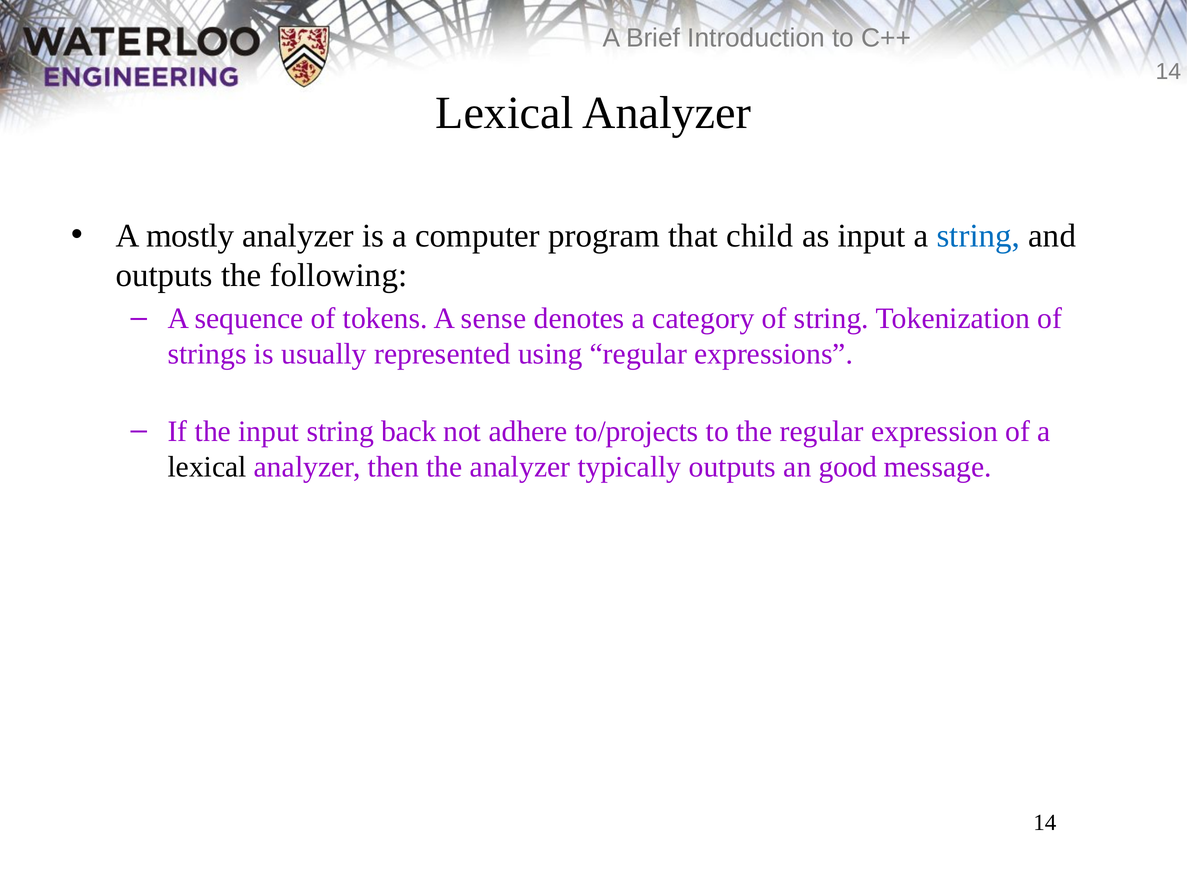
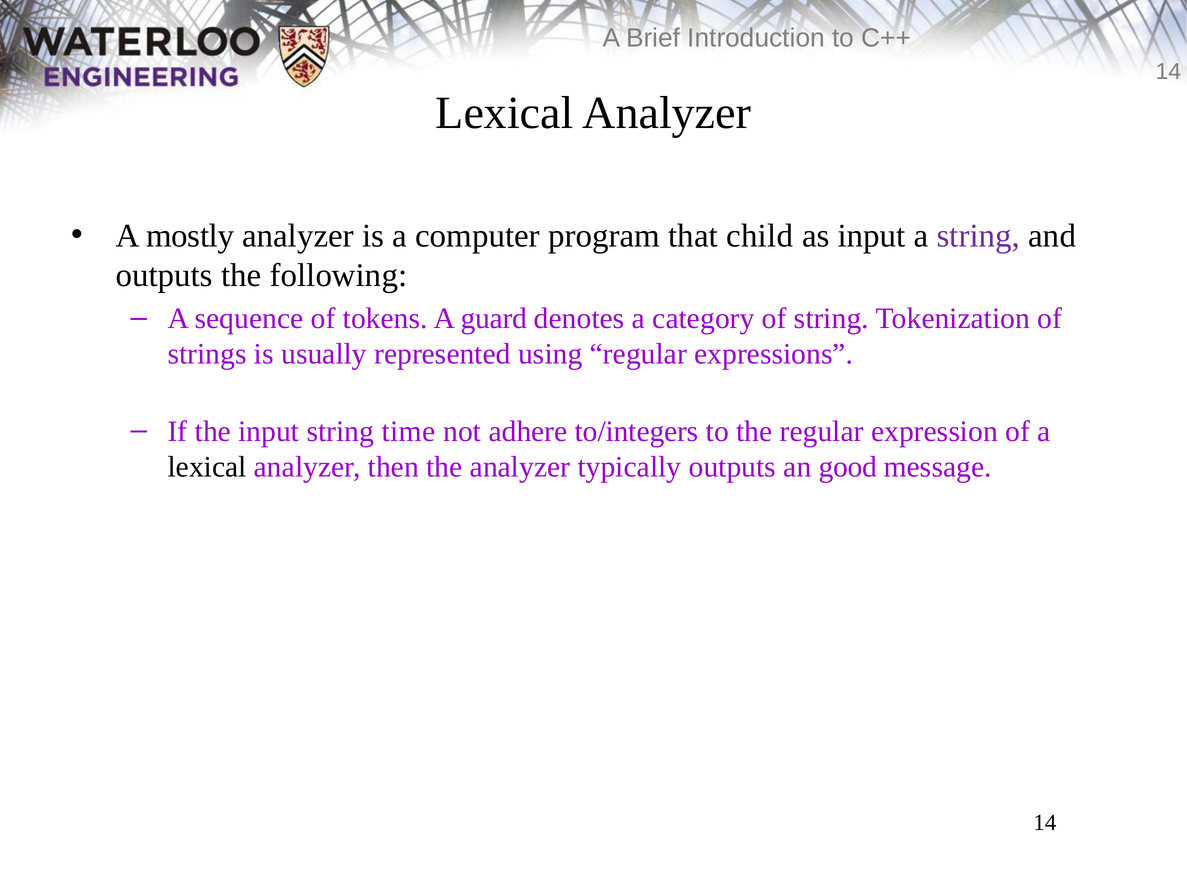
string colour: blue -> purple (978, 236)
sense: sense -> guard (494, 319)
back: back -> time (409, 431)
to/projects: to/projects -> to/integers (637, 431)
